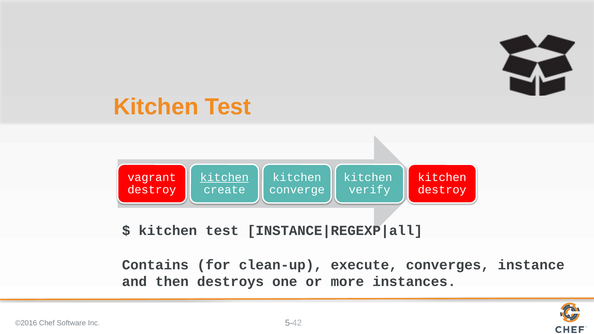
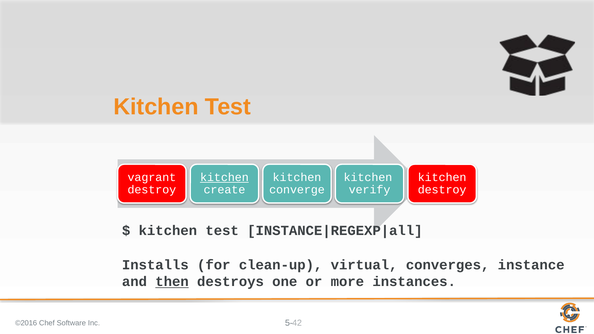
Contains: Contains -> Installs (155, 265)
execute: execute -> virtual (364, 265)
then underline: none -> present (172, 282)
